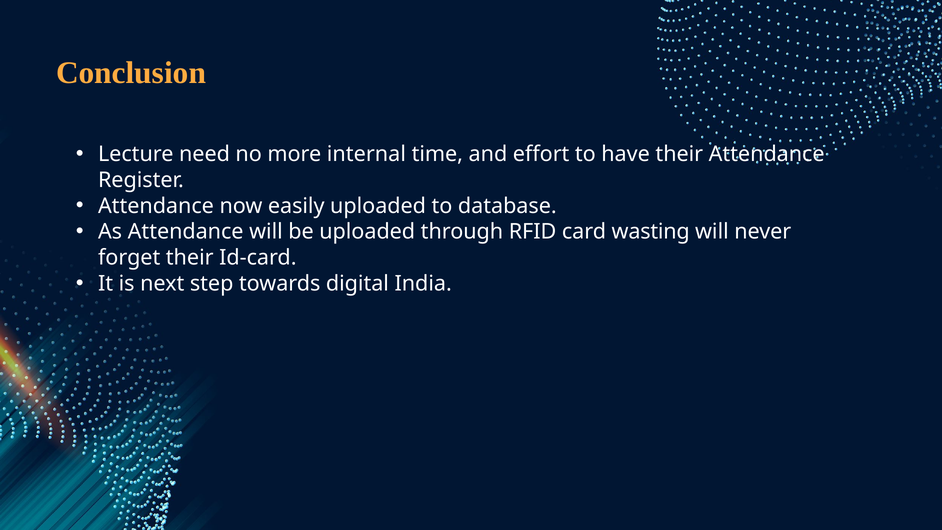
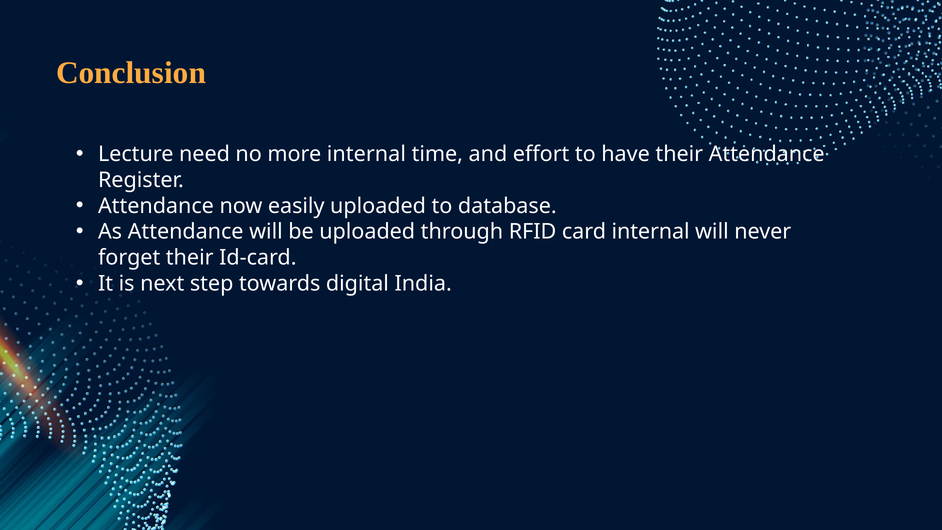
card wasting: wasting -> internal (651, 232)
